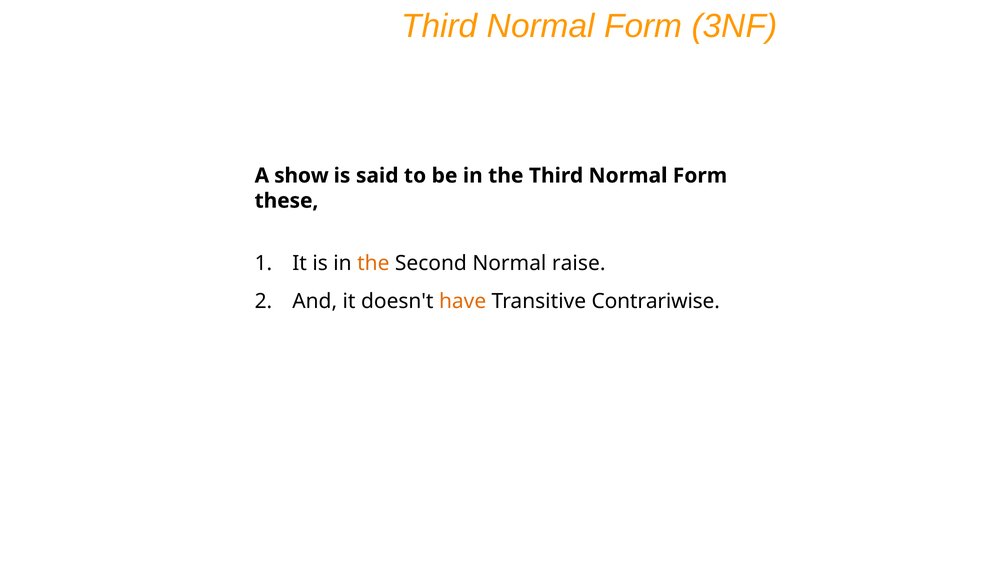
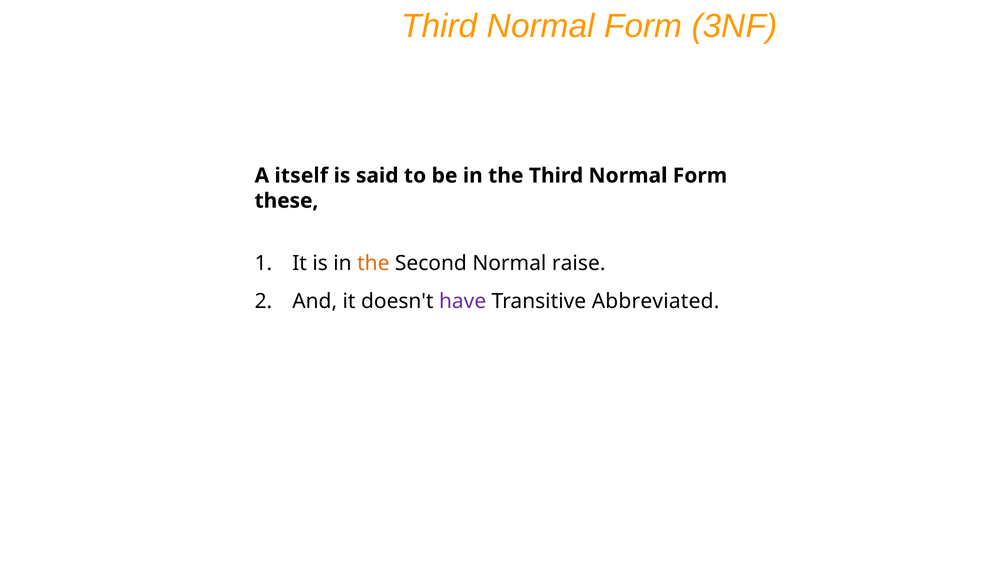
show: show -> itself (301, 176)
have colour: orange -> purple (463, 301)
Contrariwise: Contrariwise -> Abbreviated (656, 301)
